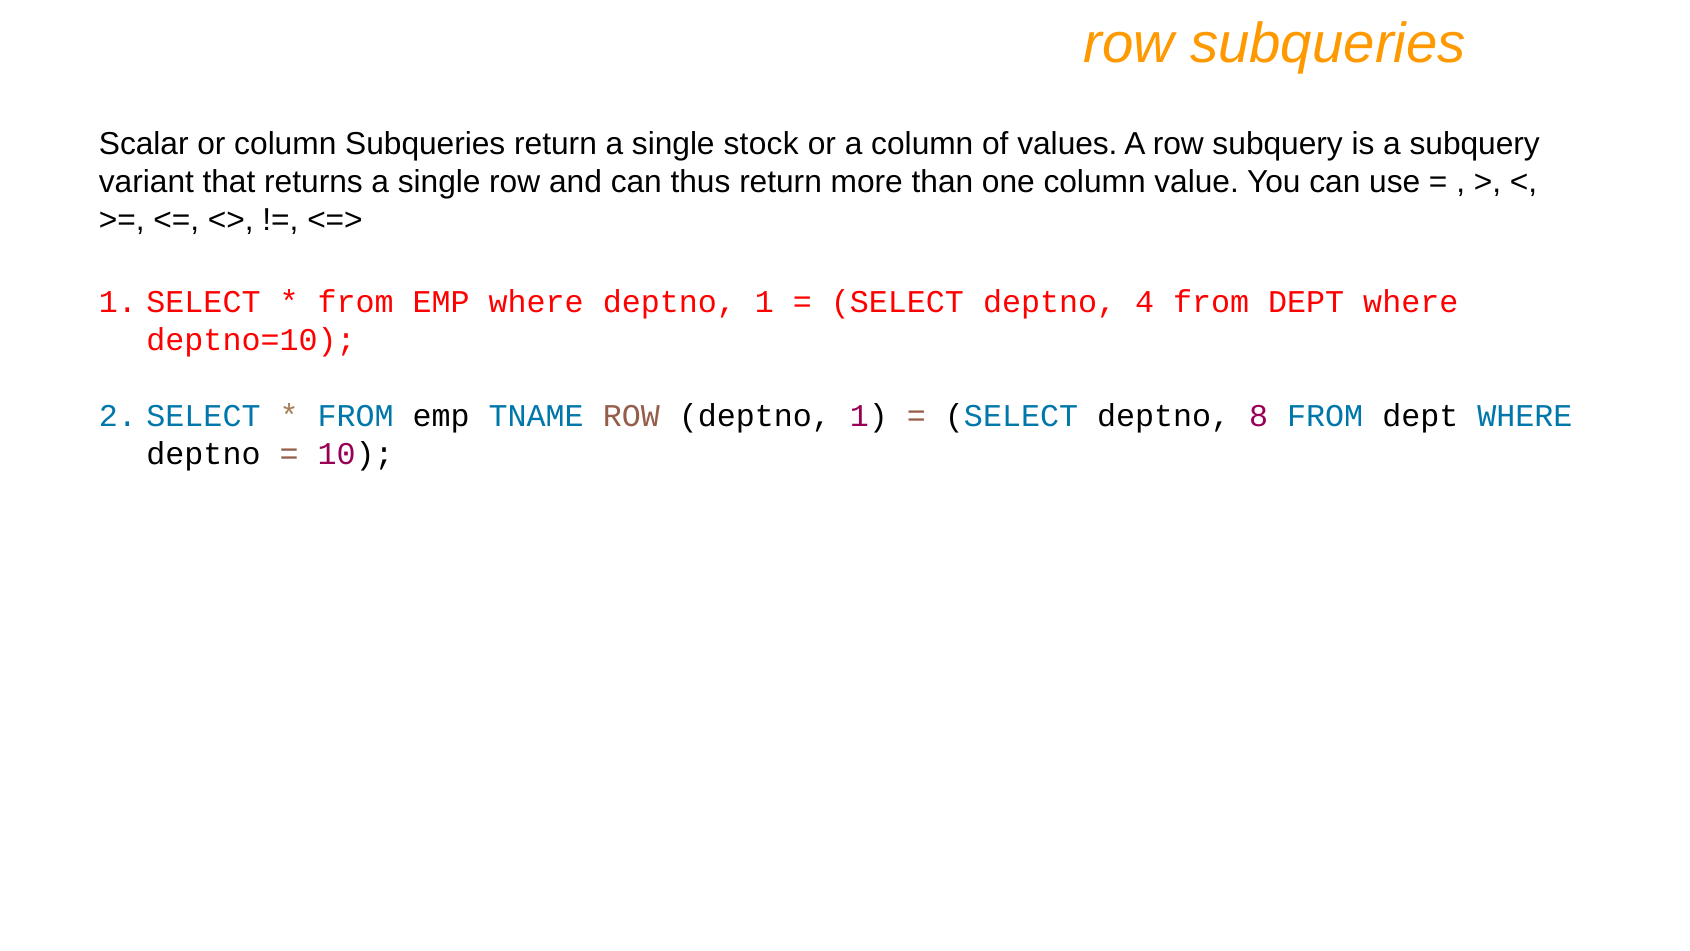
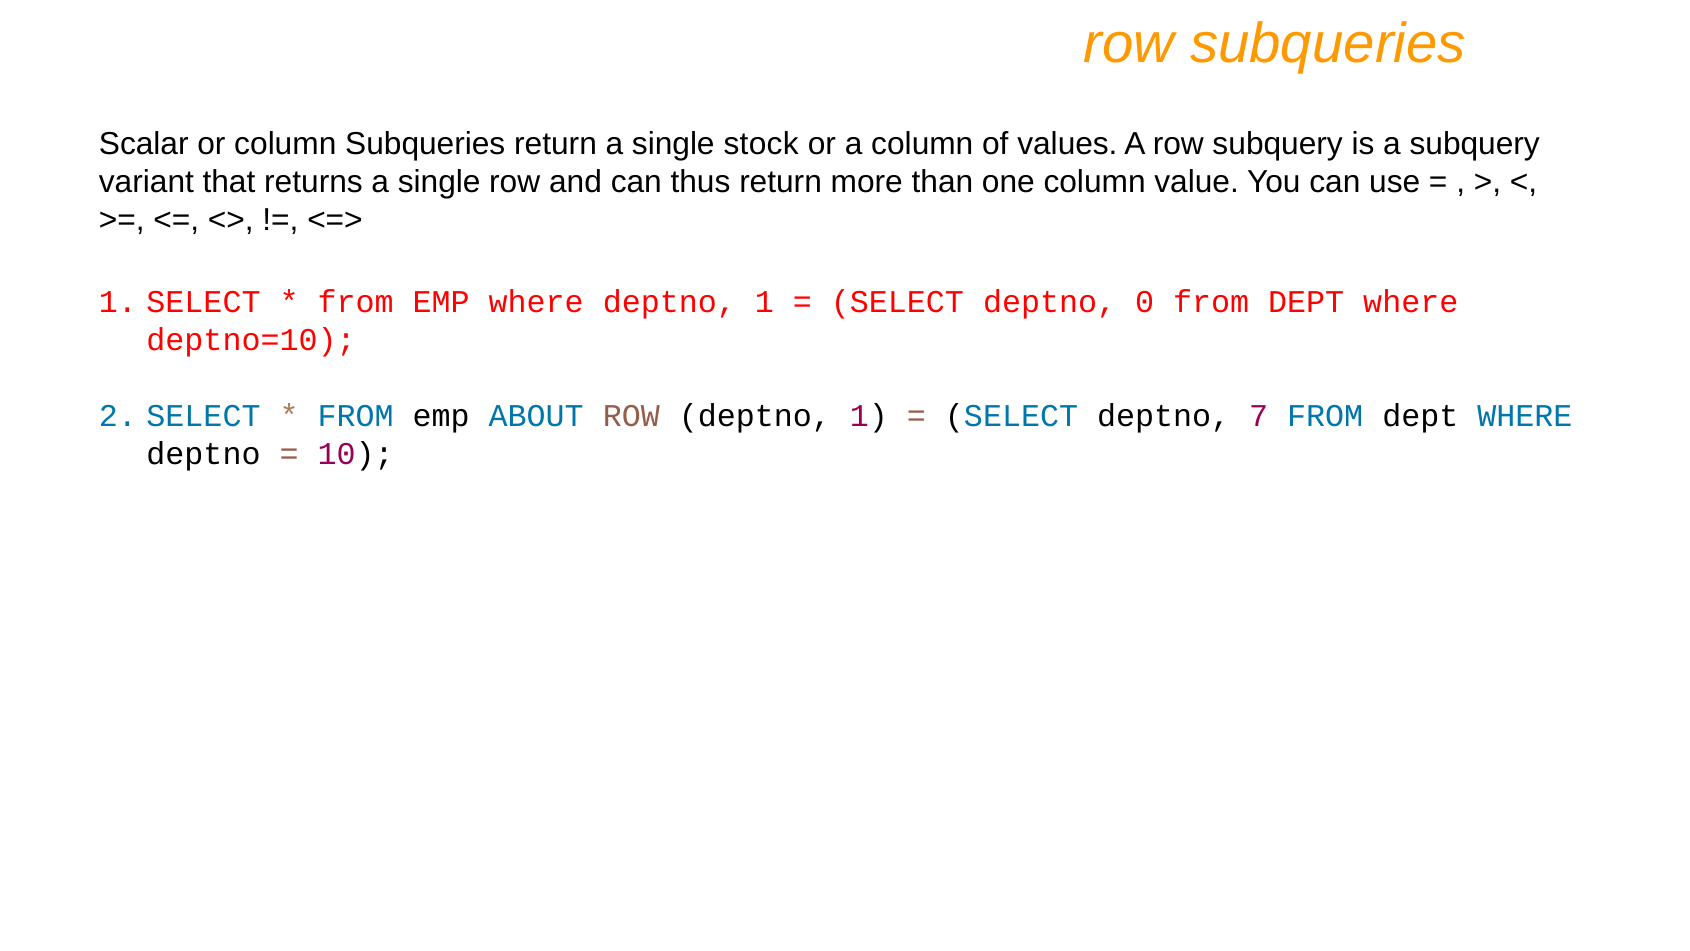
4: 4 -> 0 (1145, 302)
TNAME: TNAME -> ABOUT (536, 416)
8: 8 -> 7 (1259, 416)
